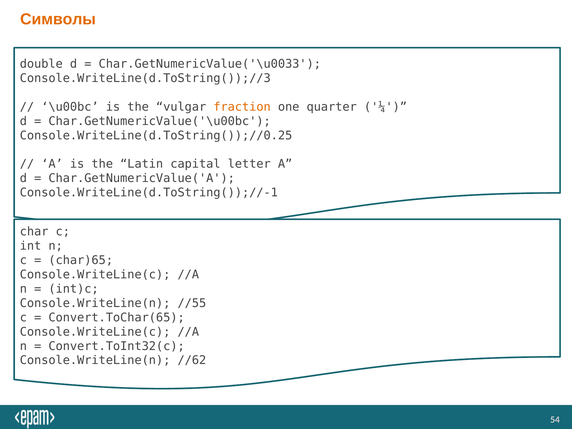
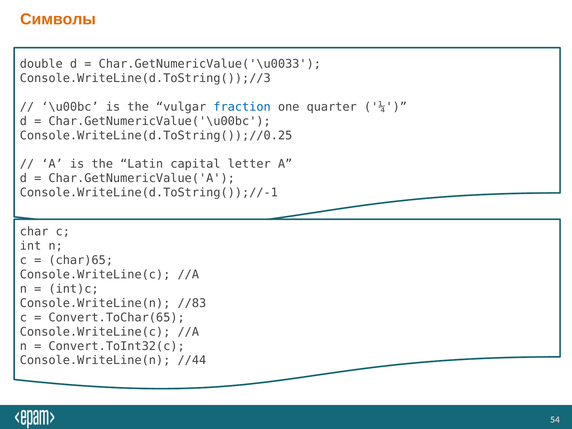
fraction colour: orange -> blue (242, 107)
//55: //55 -> //83 (192, 303)
//62: //62 -> //44 (192, 360)
